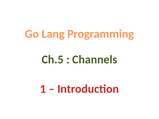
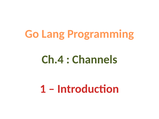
Ch.5: Ch.5 -> Ch.4 (53, 60)
